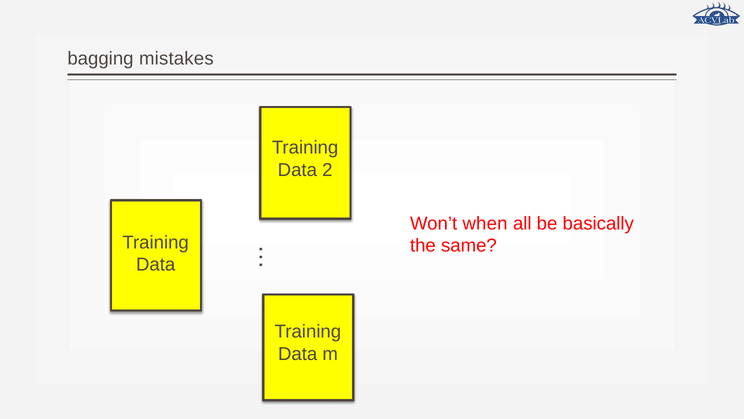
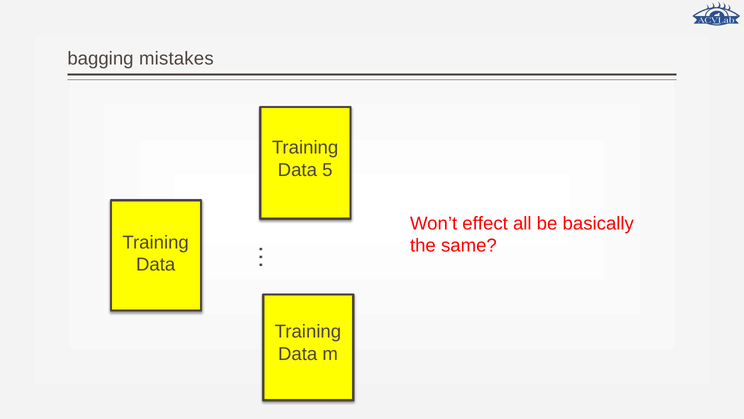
2: 2 -> 5 (327, 170)
when: when -> effect (485, 223)
